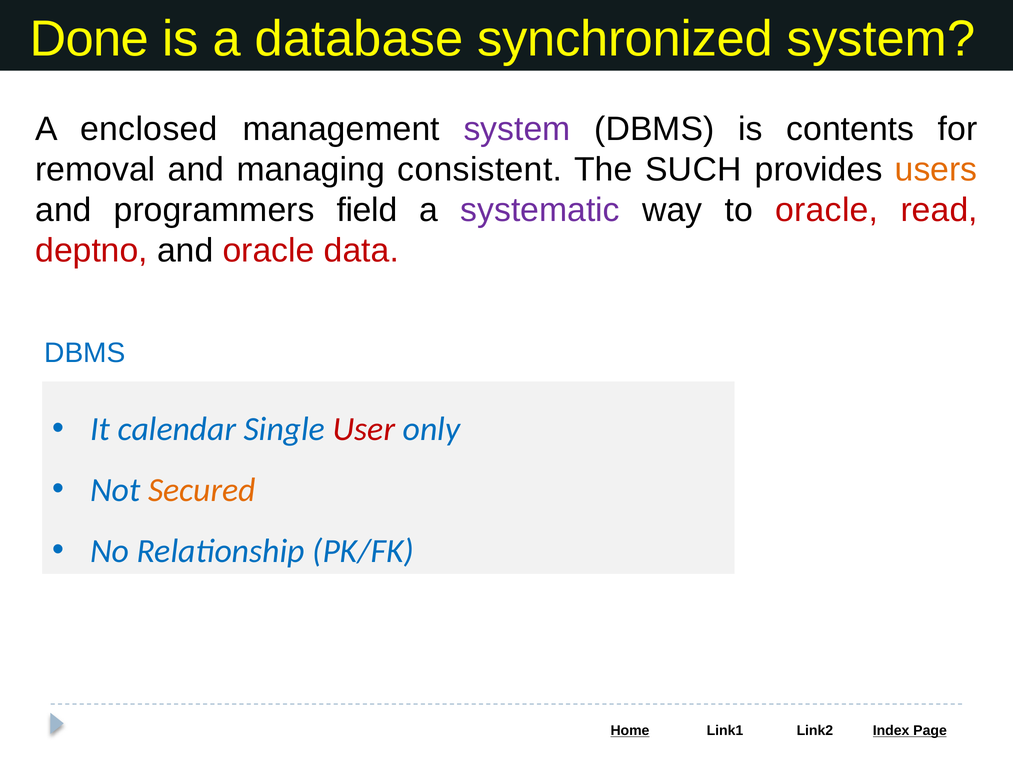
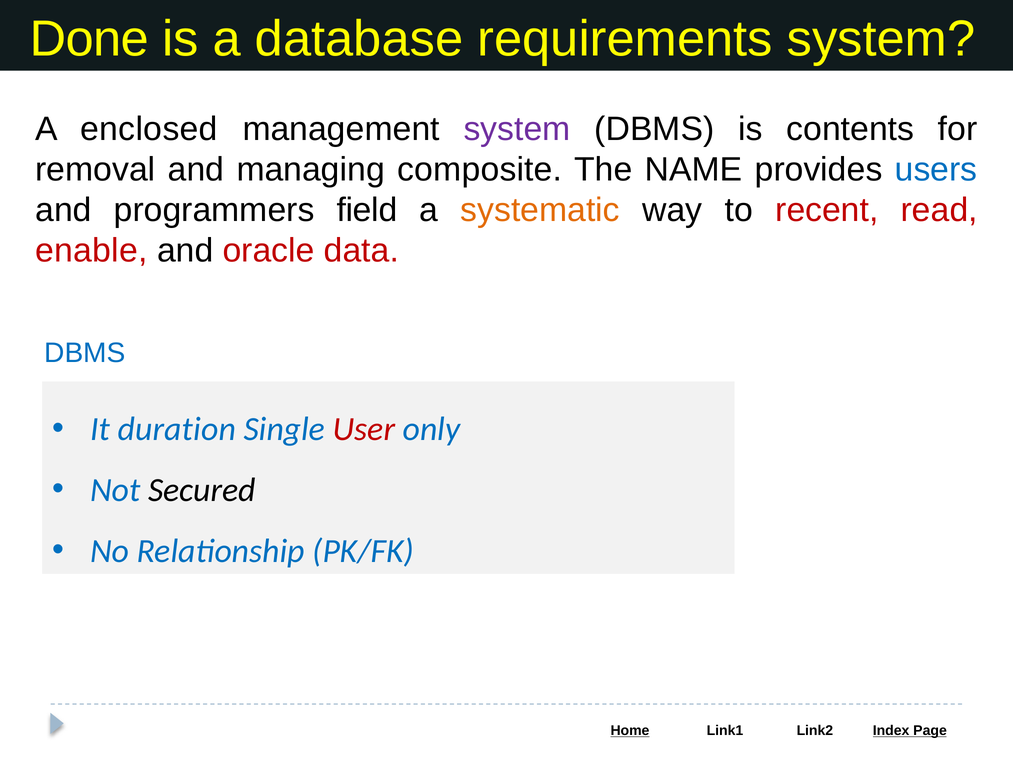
synchronized: synchronized -> requirements (625, 39)
consistent: consistent -> composite (480, 169)
SUCH: SUCH -> NAME (694, 169)
users colour: orange -> blue (936, 169)
systematic colour: purple -> orange (540, 210)
to oracle: oracle -> recent (827, 210)
deptno: deptno -> enable (91, 250)
calendar: calendar -> duration (177, 429)
Secured colour: orange -> black (202, 490)
